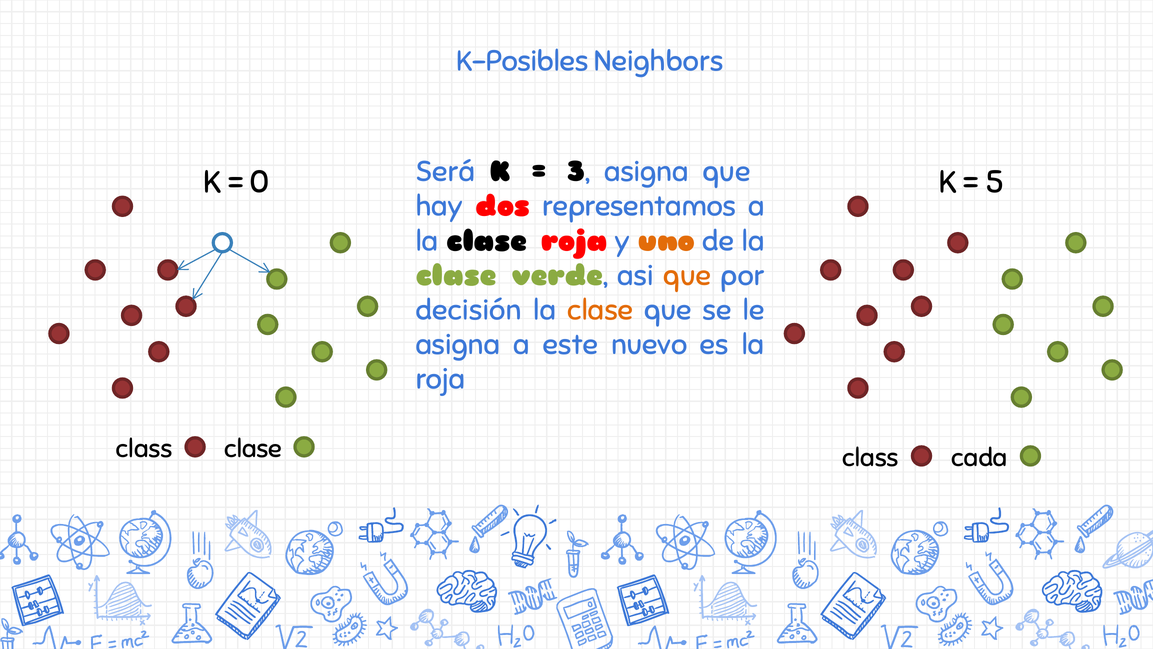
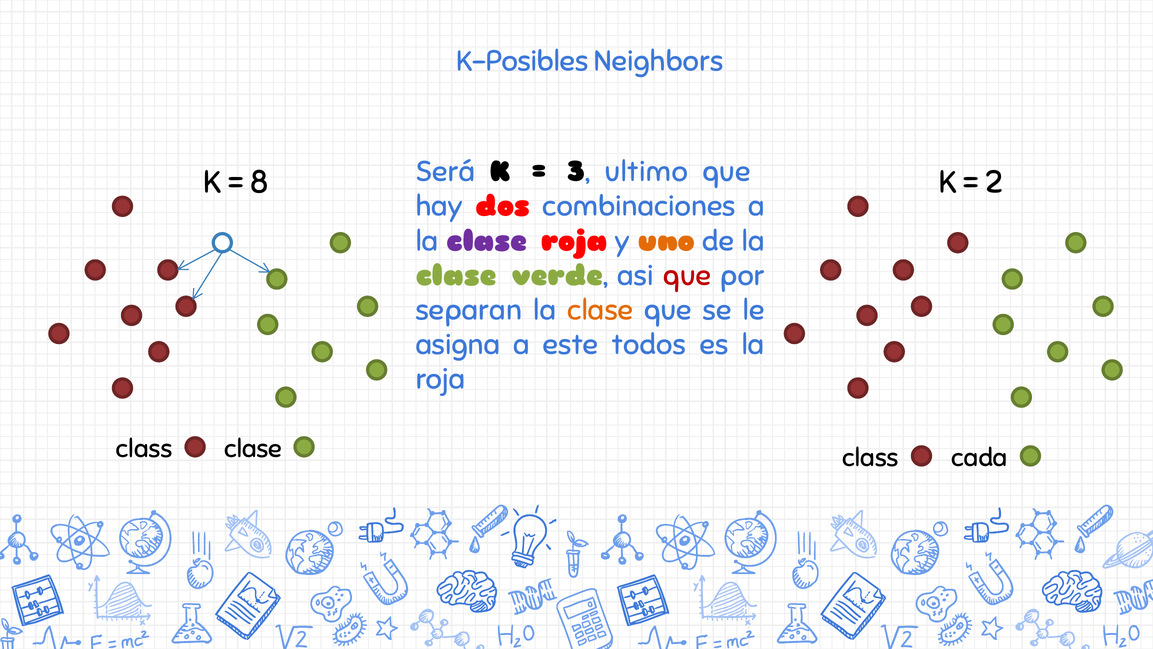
3 asigna: asigna -> ultimo (646, 172)
0: 0 -> 8 (259, 182)
5: 5 -> 2 (995, 182)
representamos: representamos -> combinaciones (639, 206)
clase colour: black -> purple (487, 241)
que colour: orange -> red (687, 275)
decisión: decisión -> separan (469, 310)
nuevo: nuevo -> todos (649, 345)
